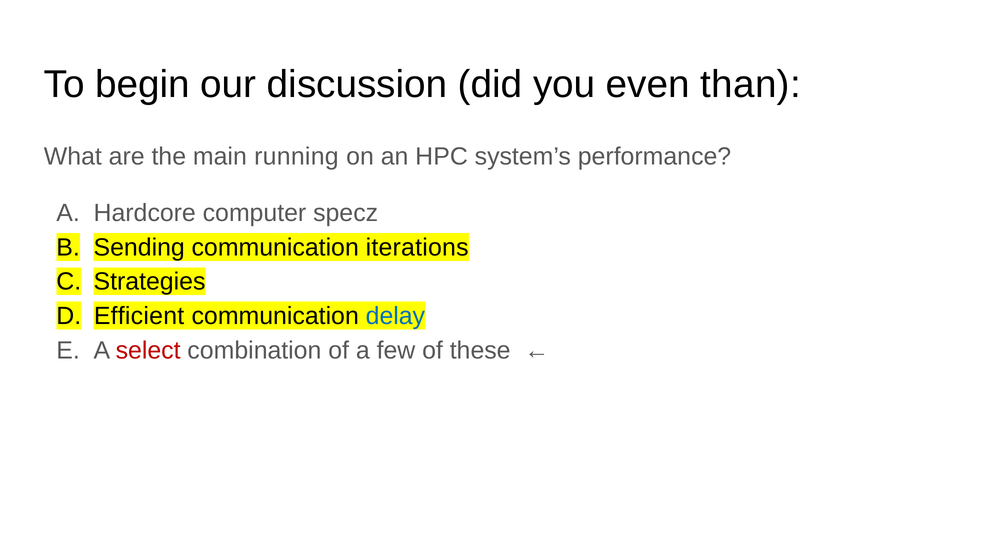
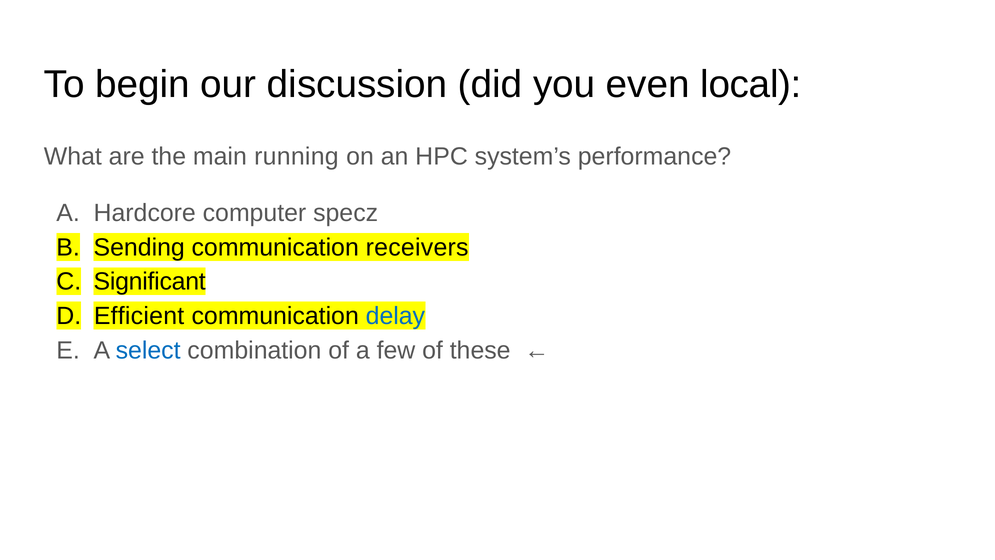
than: than -> local (751, 84)
iterations: iterations -> receivers (417, 247)
Strategies: Strategies -> Significant (150, 282)
select colour: red -> blue (148, 350)
